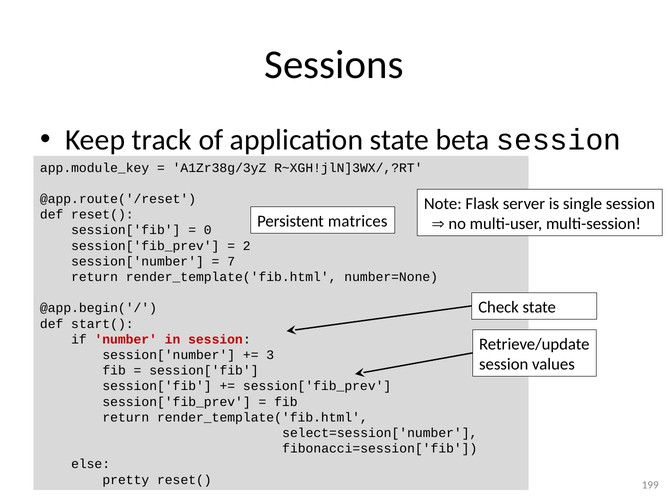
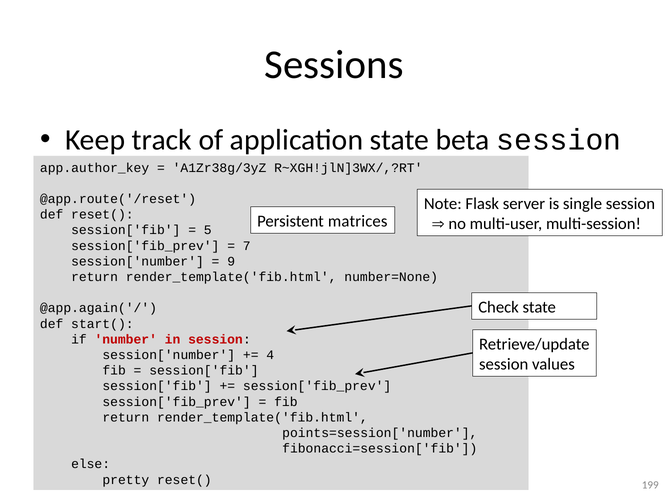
app.module_key: app.module_key -> app.author_key (95, 168)
0: 0 -> 5 (208, 230)
2: 2 -> 7 (247, 246)
7: 7 -> 9 (231, 261)
@app.begin('/: @app.begin('/ -> @app.again('/ (98, 308)
3: 3 -> 4 (270, 355)
select=session['number: select=session['number -> points=session['number (380, 433)
